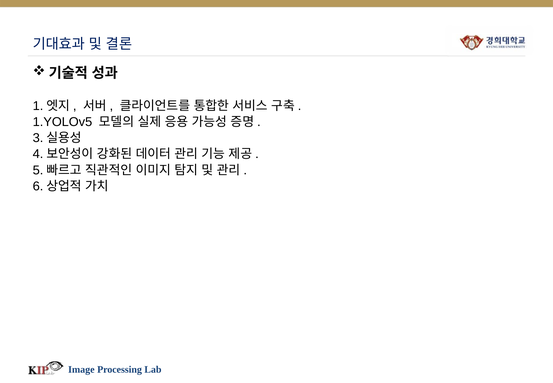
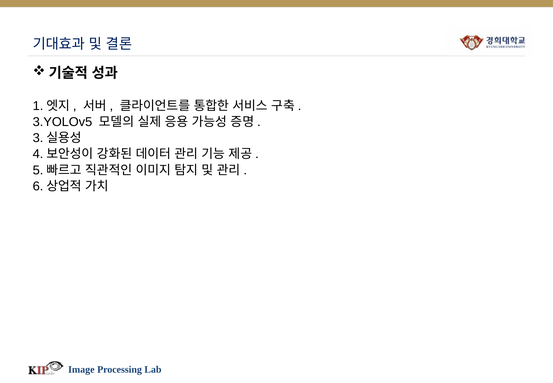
1.YOLOv5: 1.YOLOv5 -> 3.YOLOv5 (62, 122)
